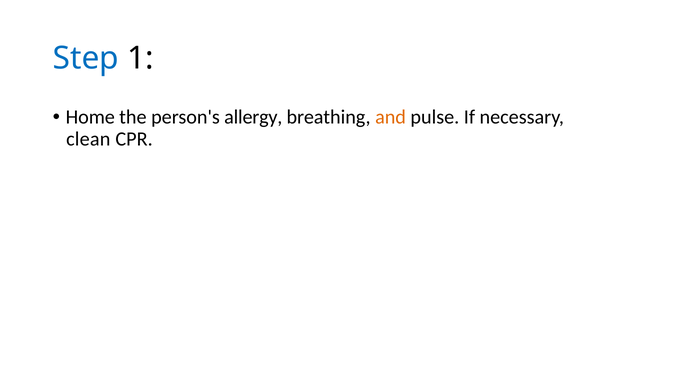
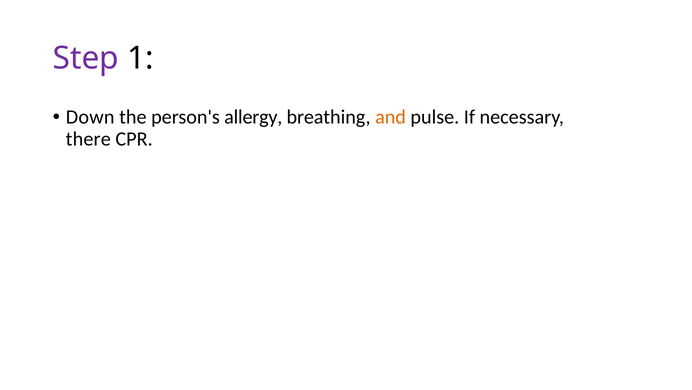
Step colour: blue -> purple (86, 58)
Home: Home -> Down (90, 117)
clean: clean -> there (88, 139)
